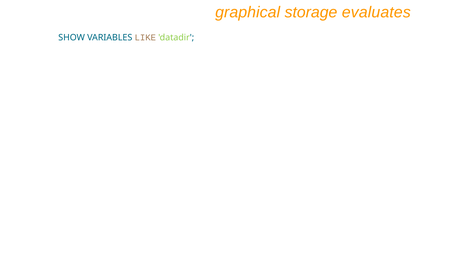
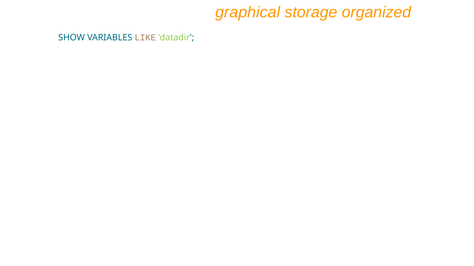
evaluates: evaluates -> organized (376, 12)
